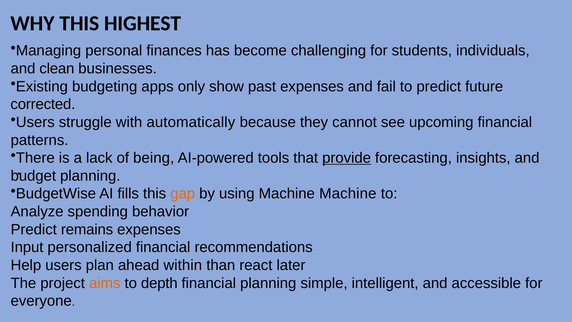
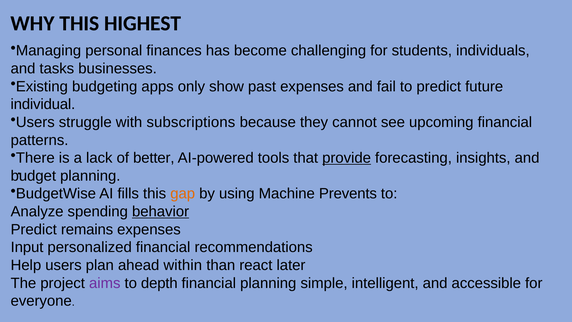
clean: clean -> tasks (57, 69)
corrected: corrected -> individual (43, 104)
automatically: automatically -> subscriptions (191, 122)
being: being -> better (154, 158)
Machine Machine: Machine -> Prevents (348, 194)
behavior underline: none -> present (161, 211)
aims colour: orange -> purple (105, 283)
